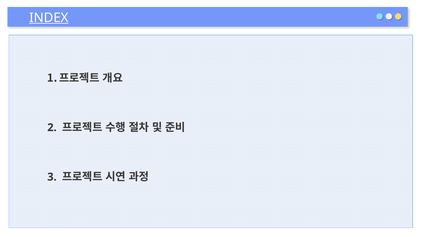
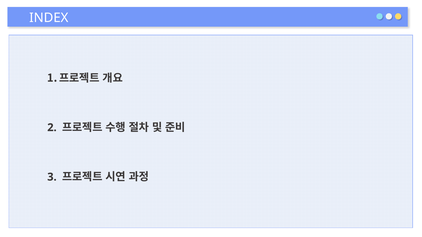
INDEX underline: present -> none (49, 18)
